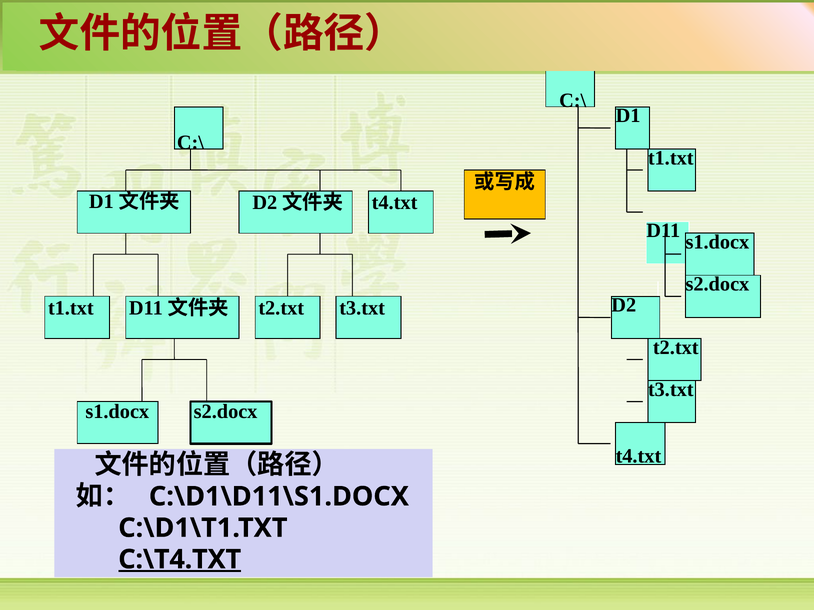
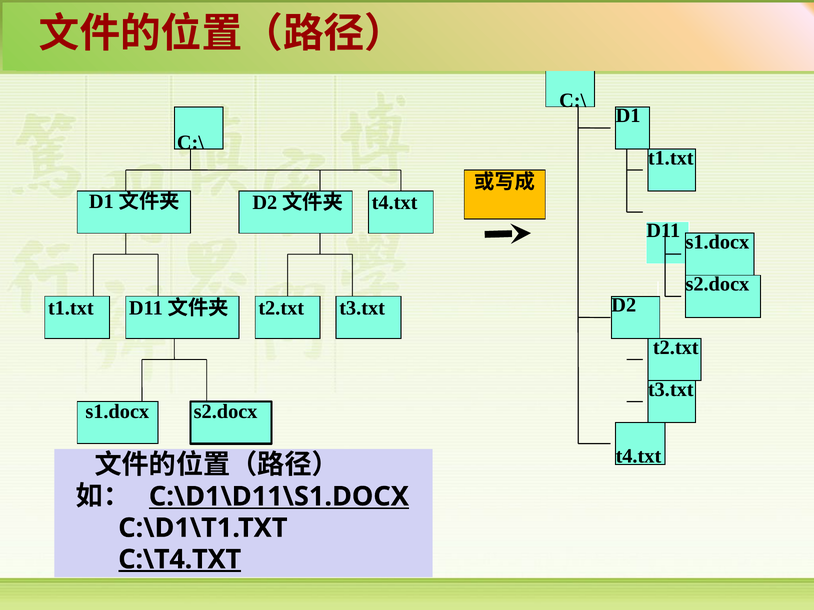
C:\D1\D11\S1.DOCX underline: none -> present (279, 497)
